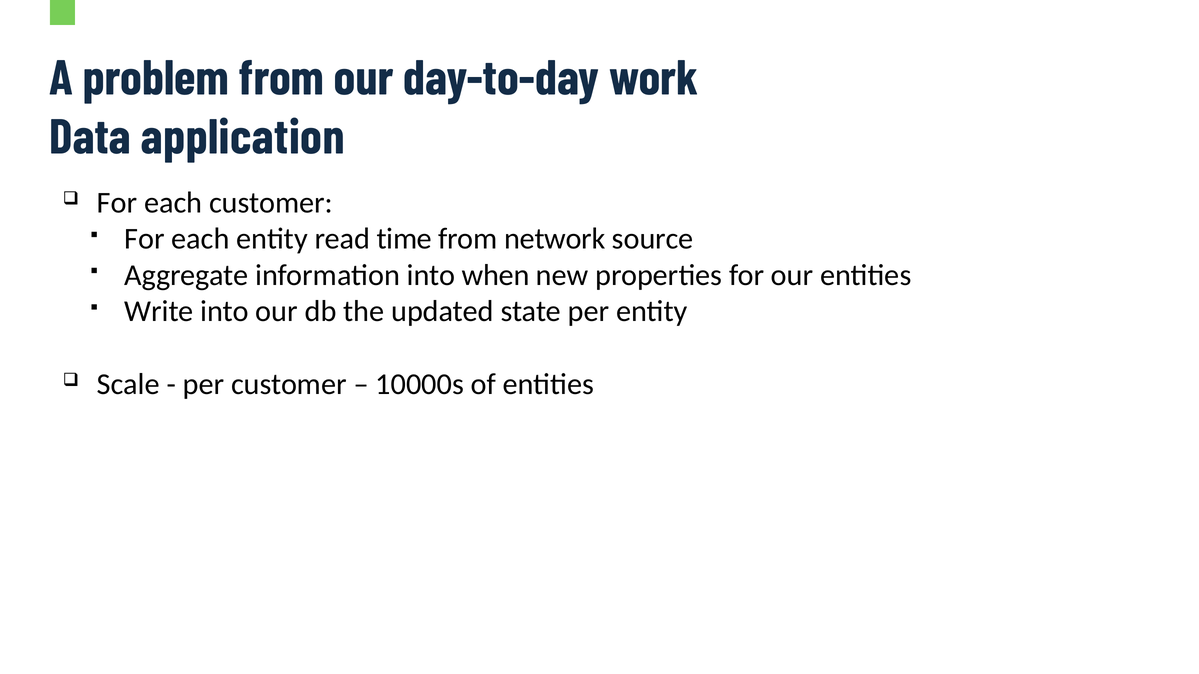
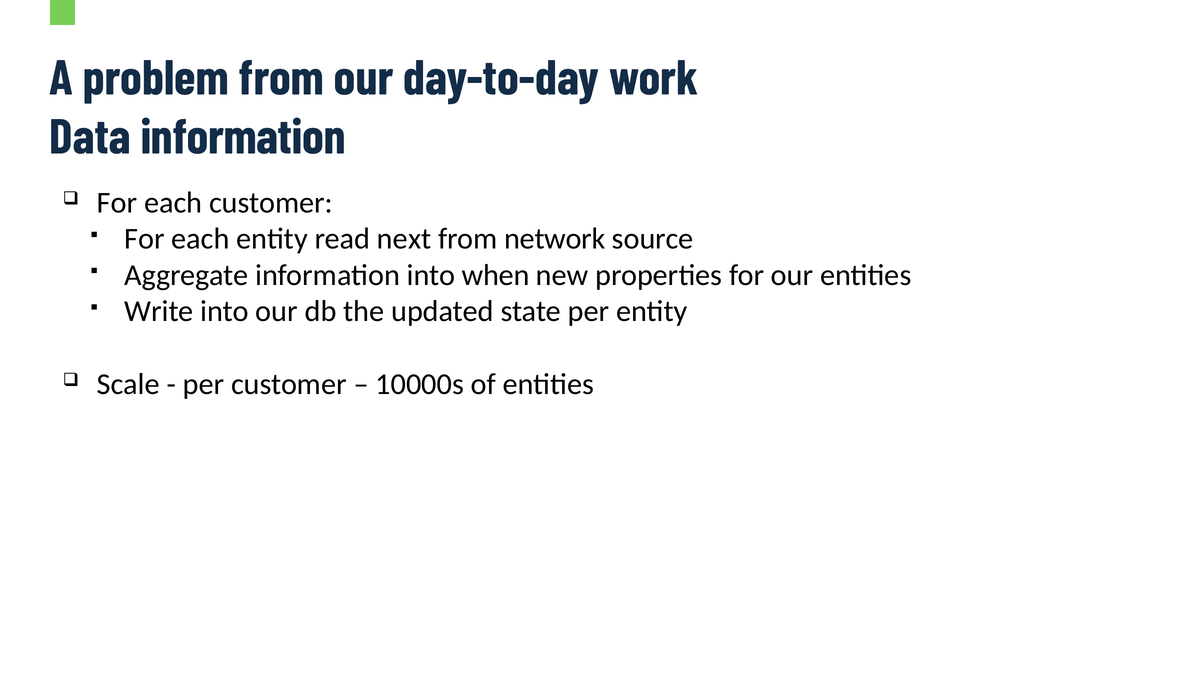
Data application: application -> information (243, 138)
time: time -> next (404, 239)
